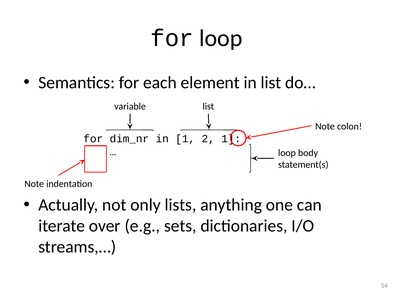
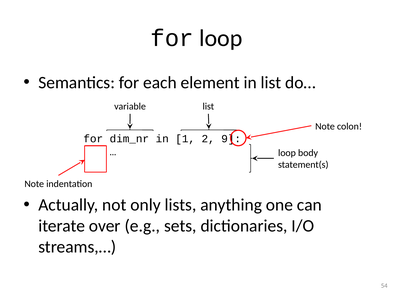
2 1: 1 -> 9 (231, 139)
